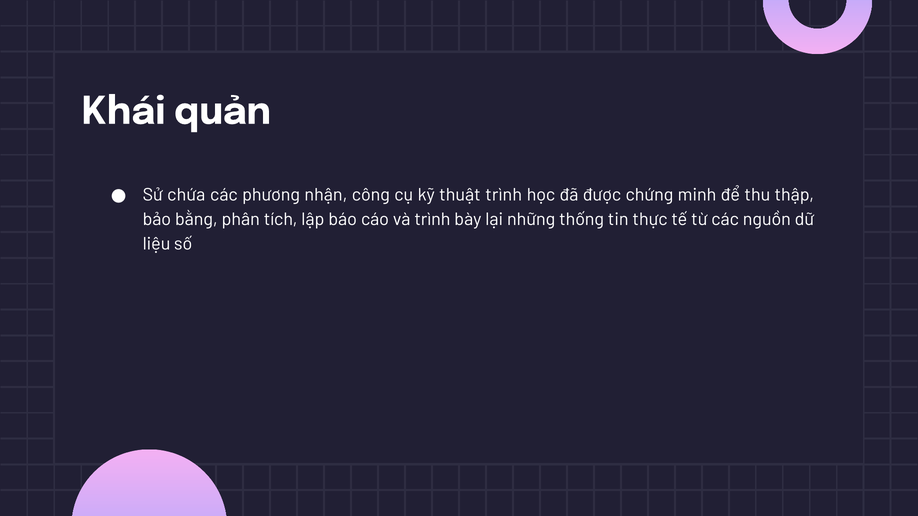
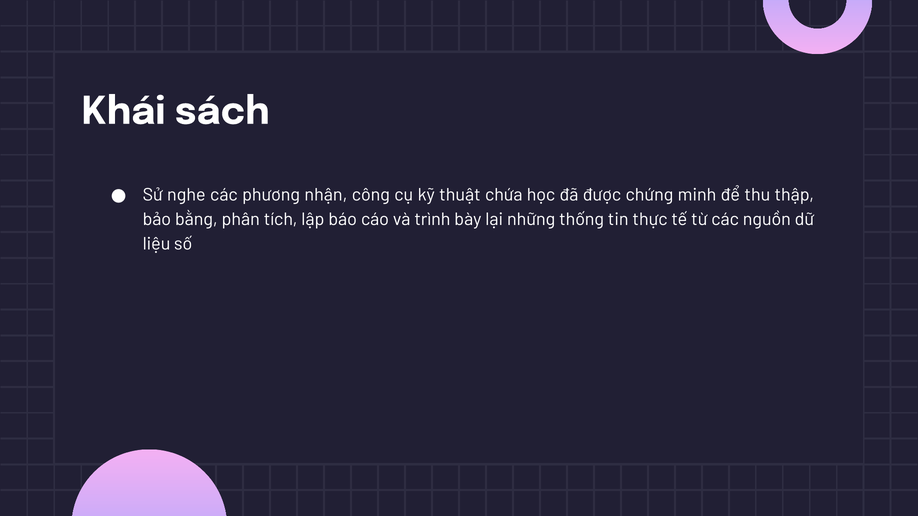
quản: quản -> sách (222, 111)
chứa: chứa -> nghe (186, 195)
thuật trình: trình -> chứa (504, 195)
